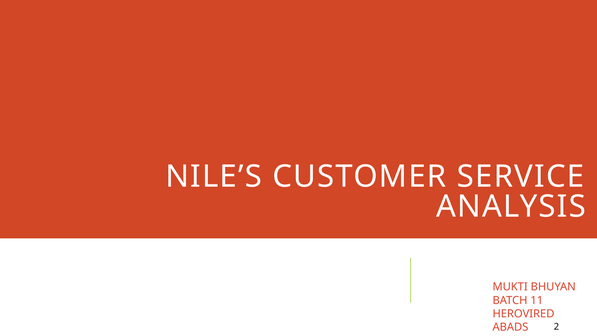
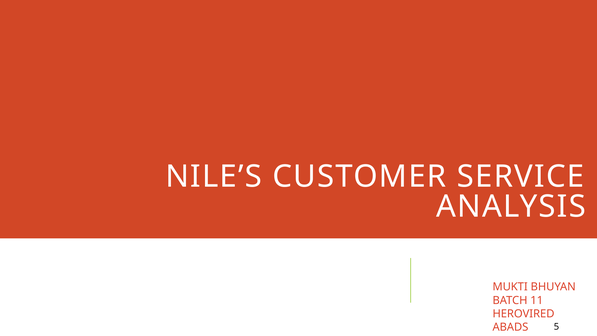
2: 2 -> 5 (556, 327)
